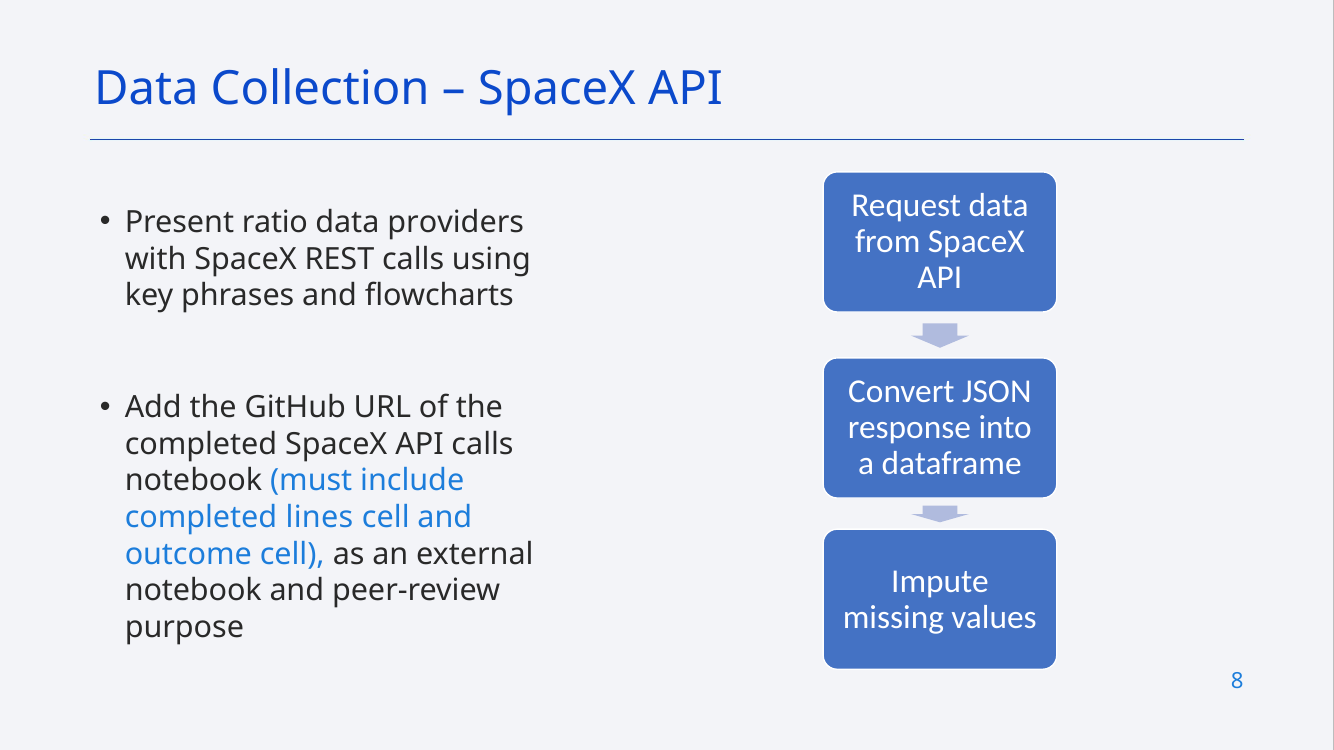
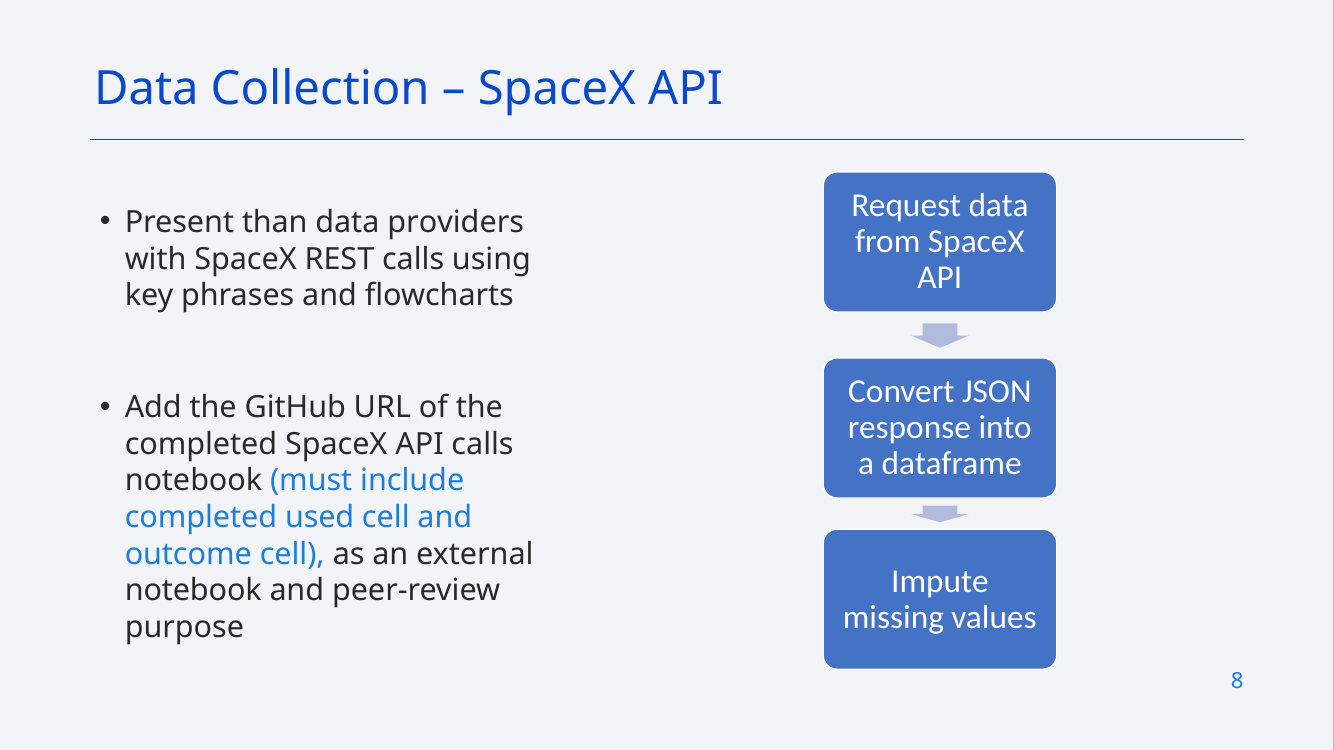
ratio: ratio -> than (275, 222)
lines: lines -> used (320, 518)
